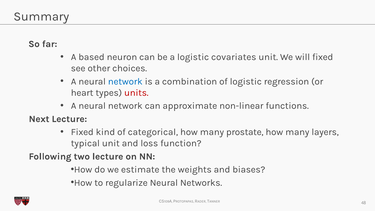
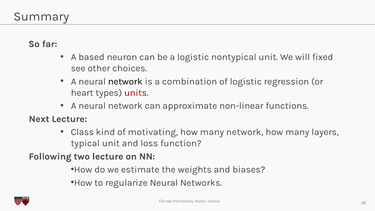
covariates: covariates -> nontypical (234, 57)
network colour: blue -> black (125, 81)
Fixed: Fixed -> Class (82, 132)
categorical: categorical -> motivating (153, 132)
many prostate: prostate -> network (245, 132)
